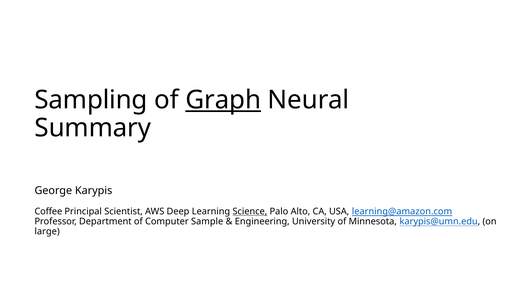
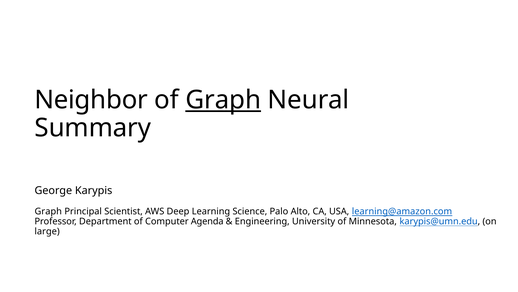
Sampling: Sampling -> Neighbor (91, 100)
Coffee: Coffee -> Graph (48, 211)
Science underline: present -> none (250, 211)
Sample: Sample -> Agenda (207, 221)
